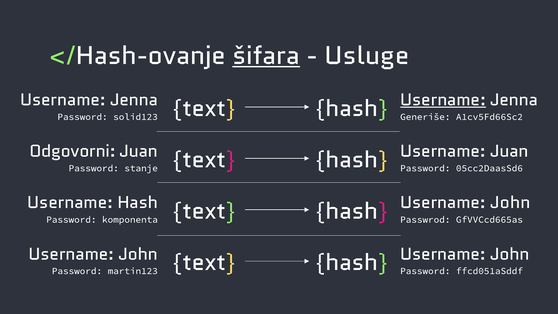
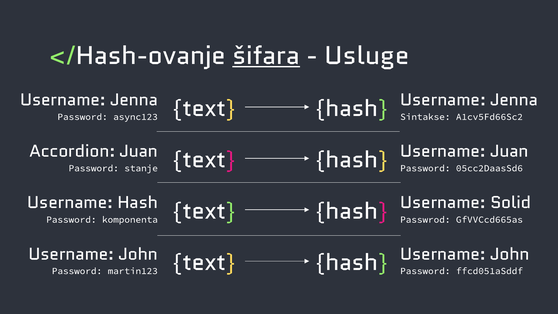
Username underline: present -> none (443, 100)
solid123: solid123 -> async123 (136, 117)
Generiše: Generiše -> Sintakse (425, 117)
Odgovorni: Odgovorni -> Accordion (72, 151)
John: John -> Solid (511, 203)
